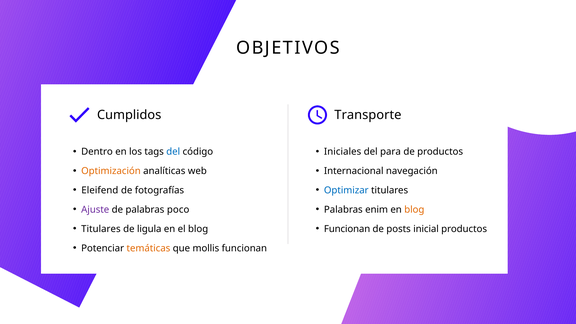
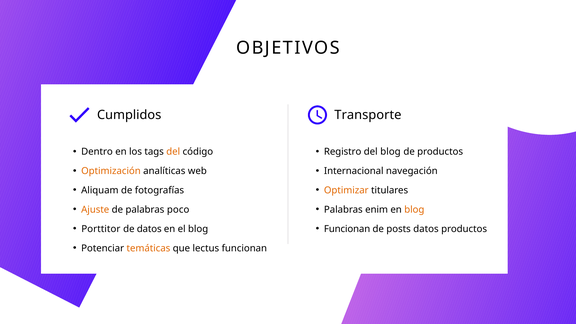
del colour: blue -> orange (173, 152)
Iniciales: Iniciales -> Registro (343, 152)
del para: para -> blog (390, 152)
Eleifend: Eleifend -> Aliquam (100, 190)
Optimizar colour: blue -> orange (346, 190)
Ajuste colour: purple -> orange (95, 210)
Titulares: Titulares -> Porttitor (101, 229)
de ligula: ligula -> datos (149, 229)
posts inicial: inicial -> datos (426, 229)
mollis: mollis -> lectus (206, 248)
